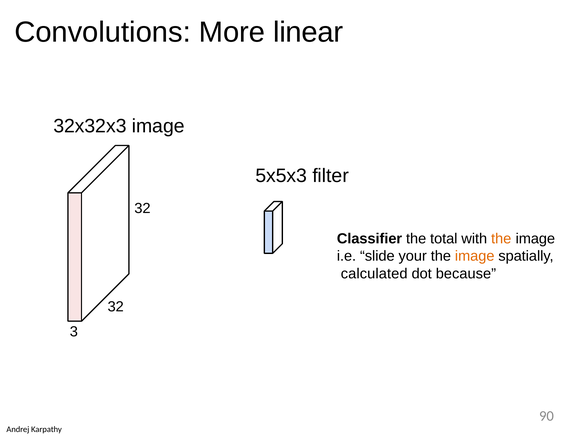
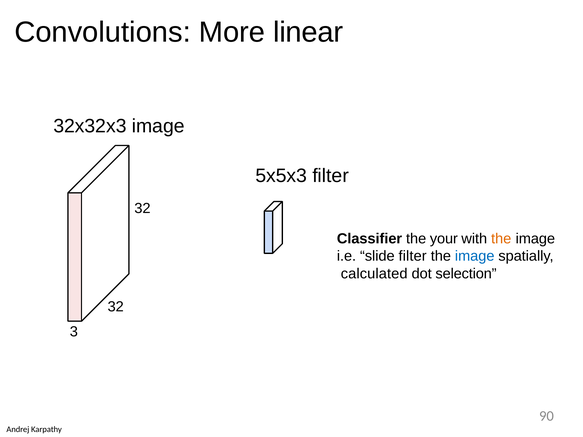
total: total -> your (444, 239)
slide your: your -> filter (413, 256)
image colour: orange -> blue (475, 256)
because: because -> selection (466, 274)
